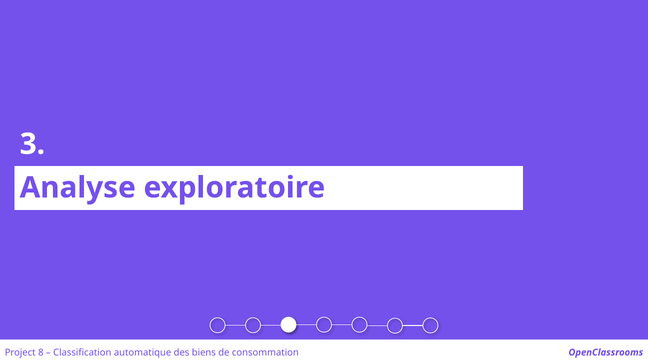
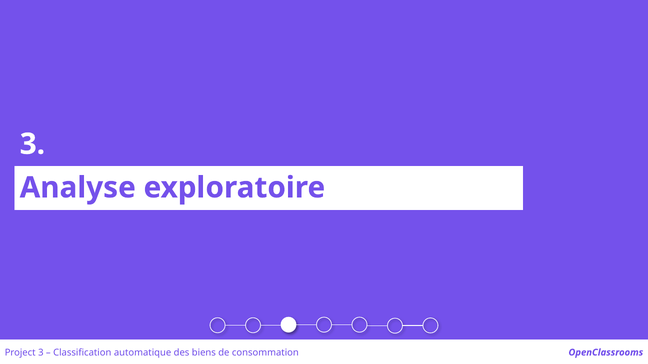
Project 8: 8 -> 3 (41, 353)
